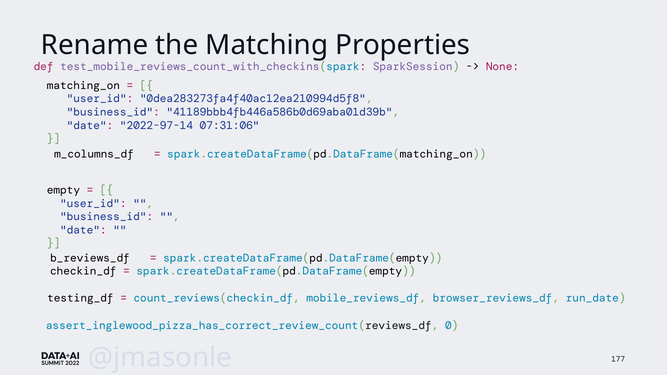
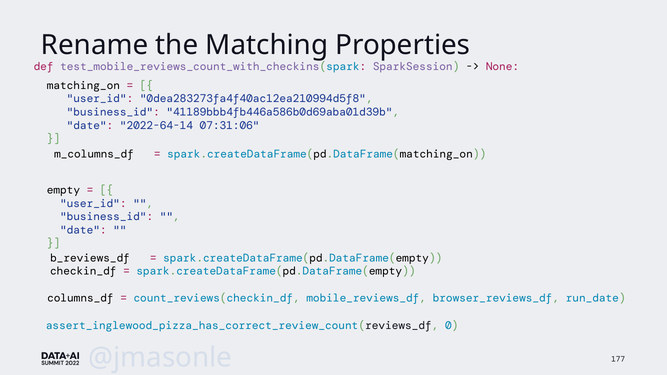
2022-97-14: 2022-97-14 -> 2022-64-14 (156, 126)
testing_df: testing_df -> columns_df (80, 298)
